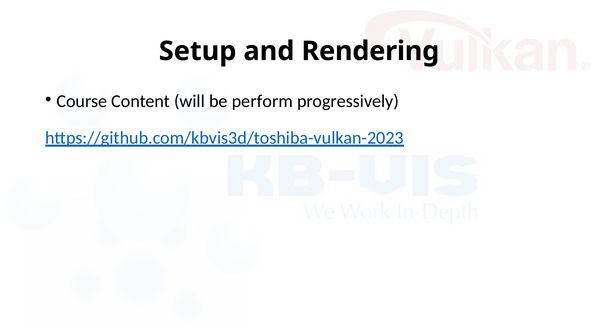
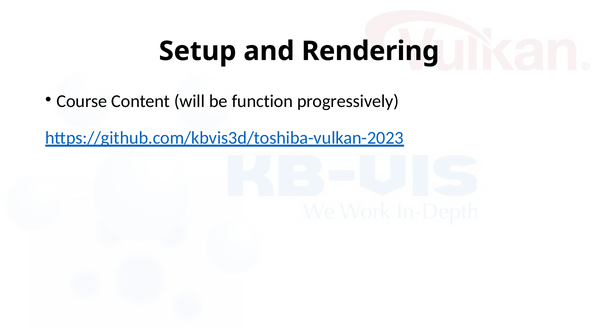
perform: perform -> function (262, 101)
